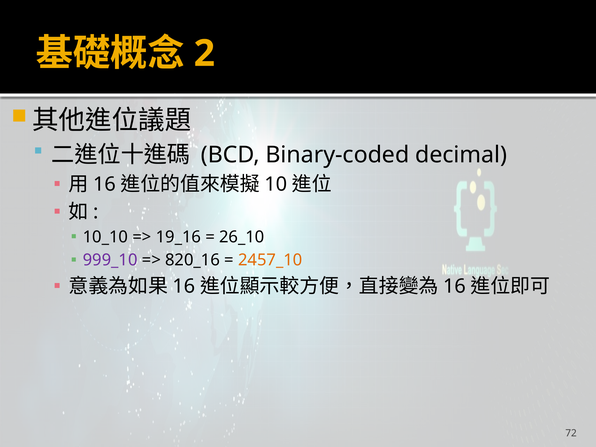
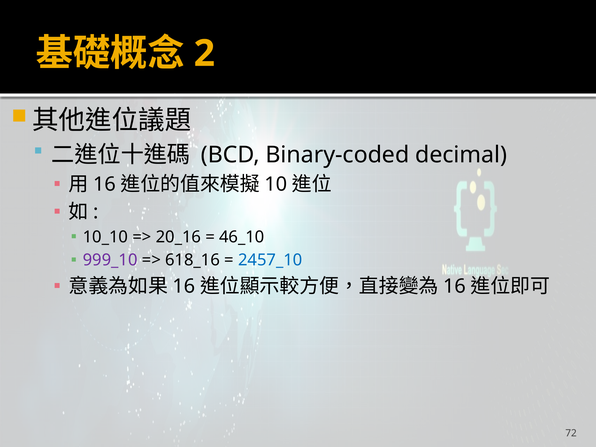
19_16: 19_16 -> 20_16 (178, 237)
26_10: 26_10 -> 46_10 (242, 237)
820_16: 820_16 -> 618_16 (193, 260)
2457_10 colour: orange -> blue (270, 260)
